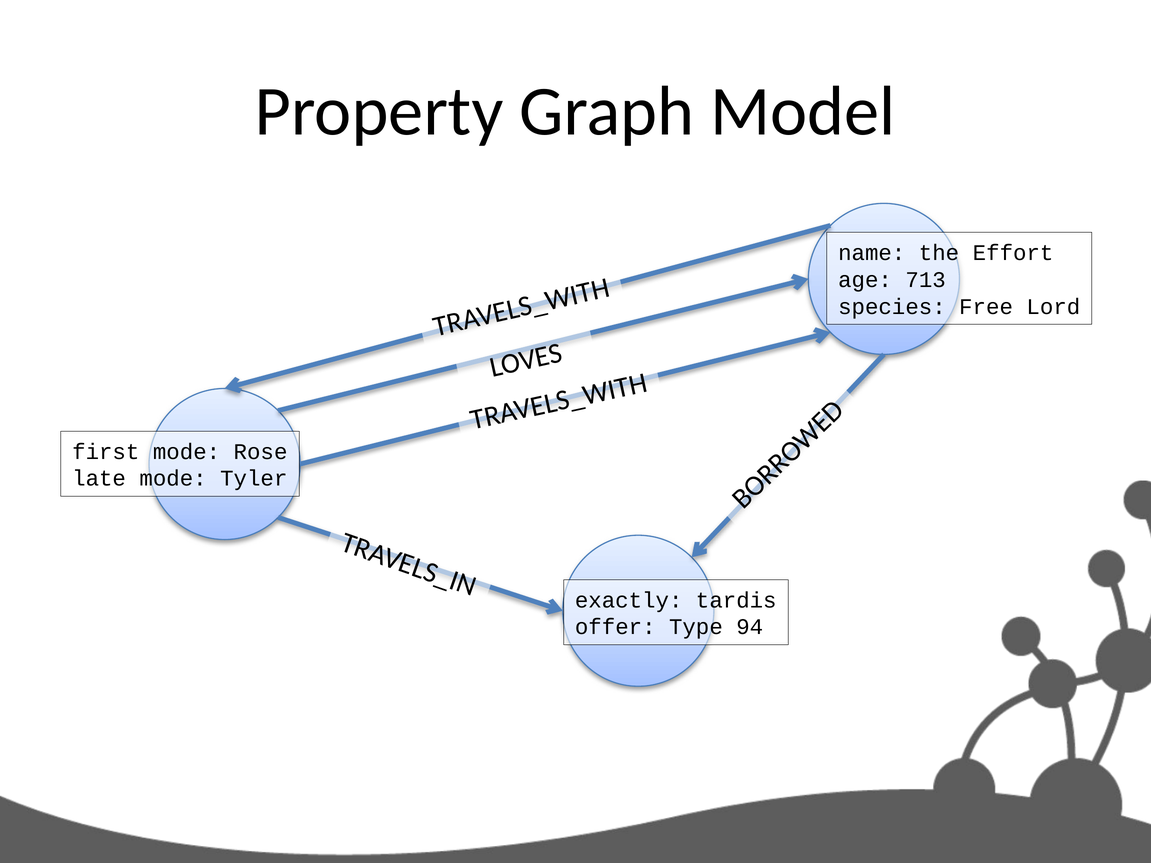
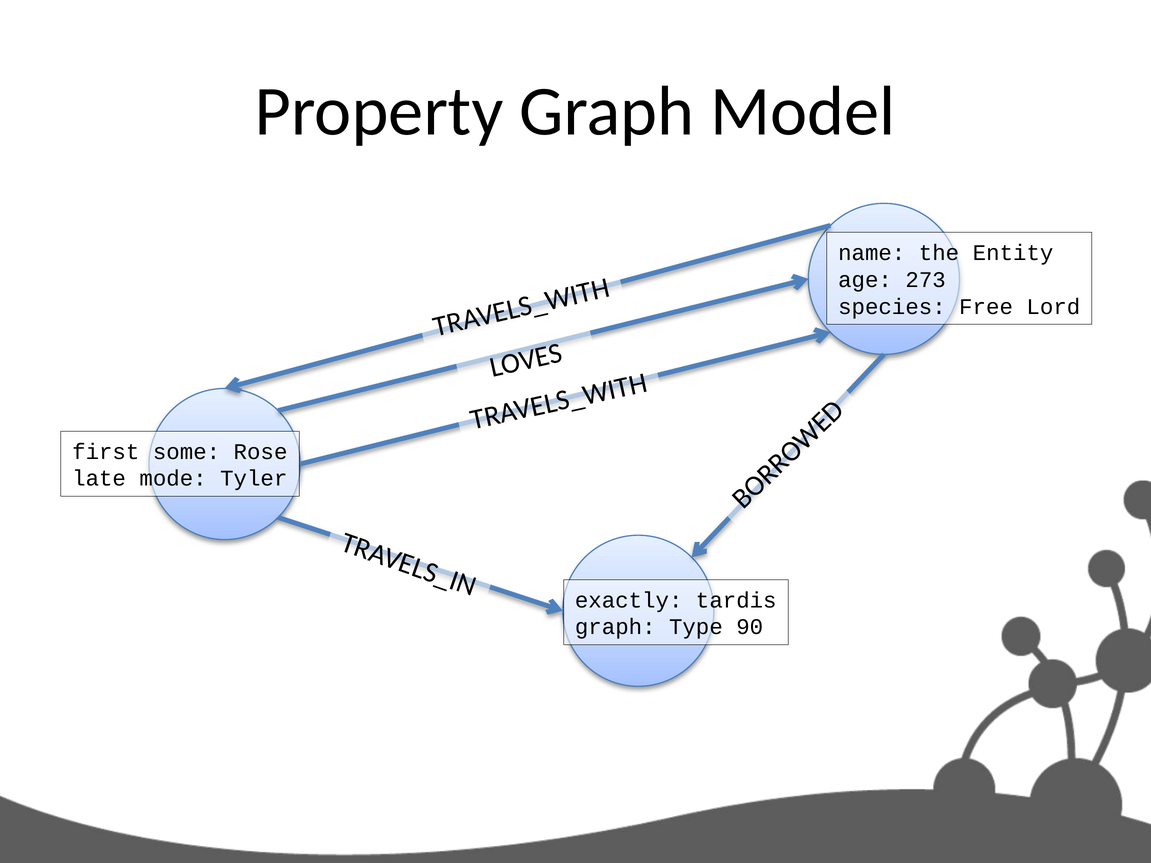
Effort: Effort -> Entity (1013, 253)
713: 713 -> 273 (926, 280)
first mode: mode -> some (187, 452)
offer: offer -> graph (615, 627)
94: 94 -> 90 (750, 627)
